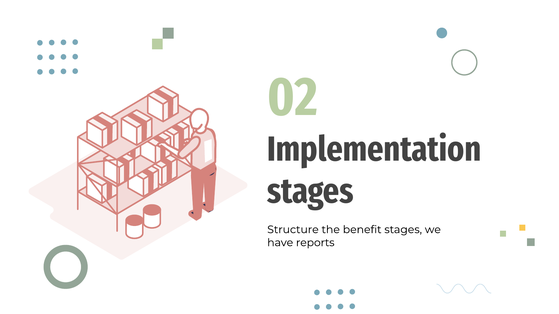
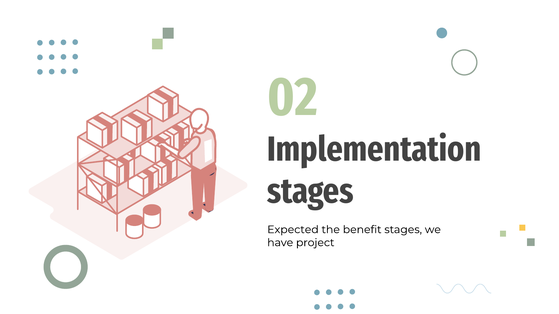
Structure: Structure -> Expected (293, 230)
reports: reports -> project (315, 243)
